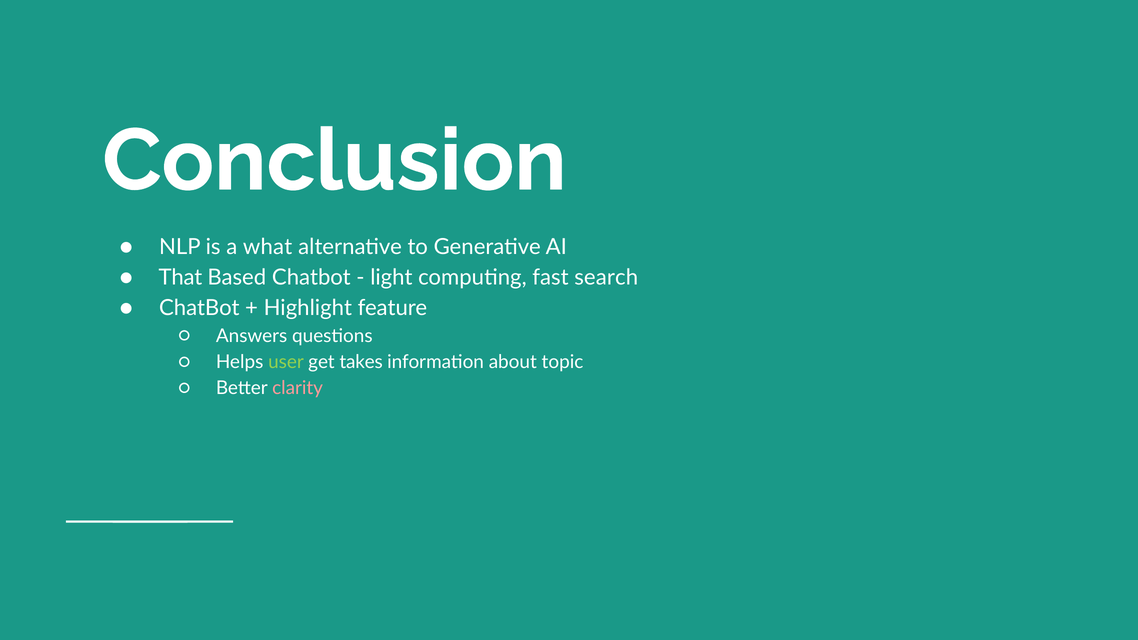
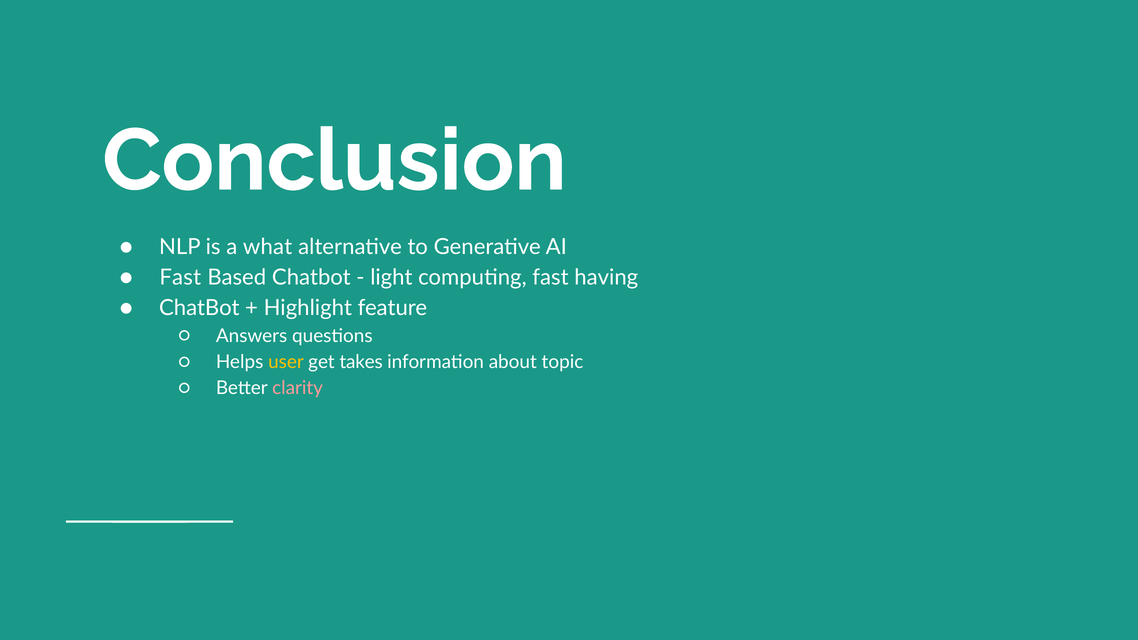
That: That -> Fast (180, 278)
search: search -> having (606, 278)
user colour: light green -> yellow (286, 362)
